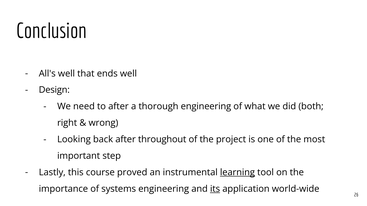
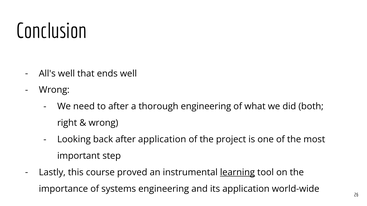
Design: Design -> Wrong (54, 90)
after throughout: throughout -> application (162, 140)
its underline: present -> none (215, 189)
